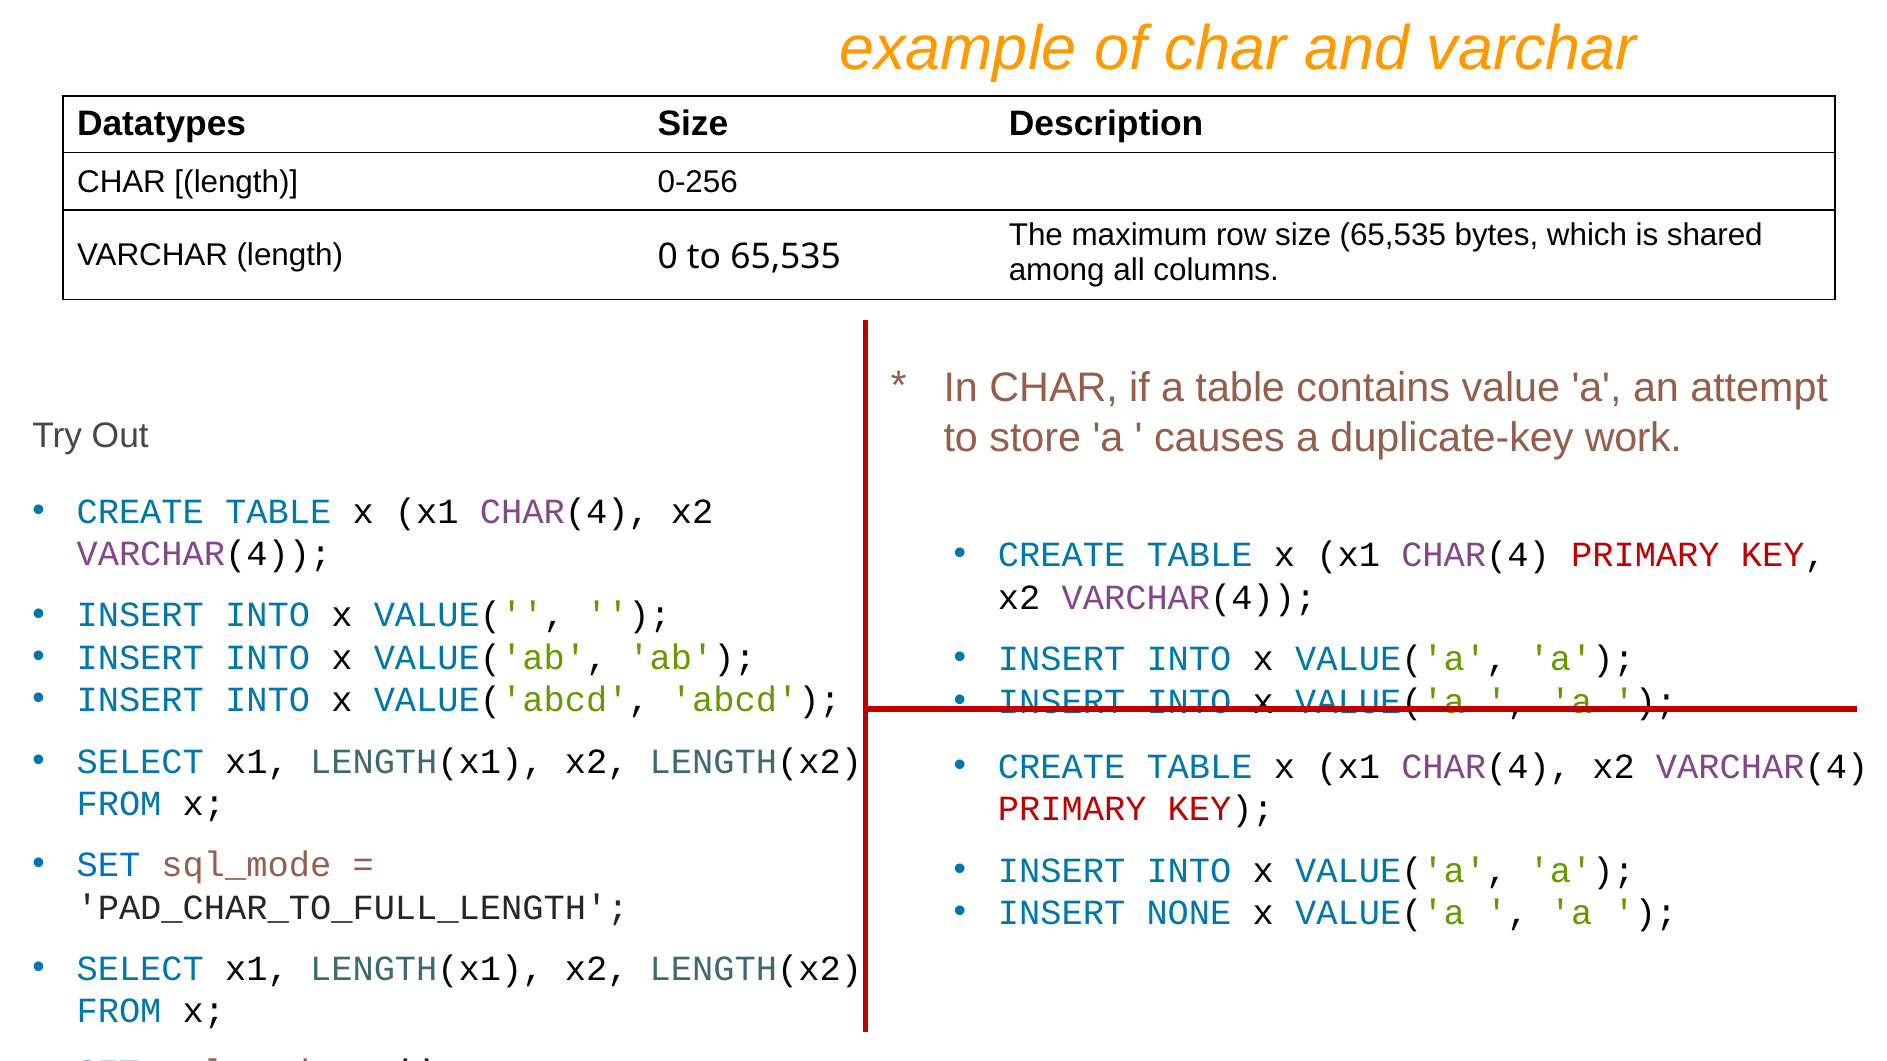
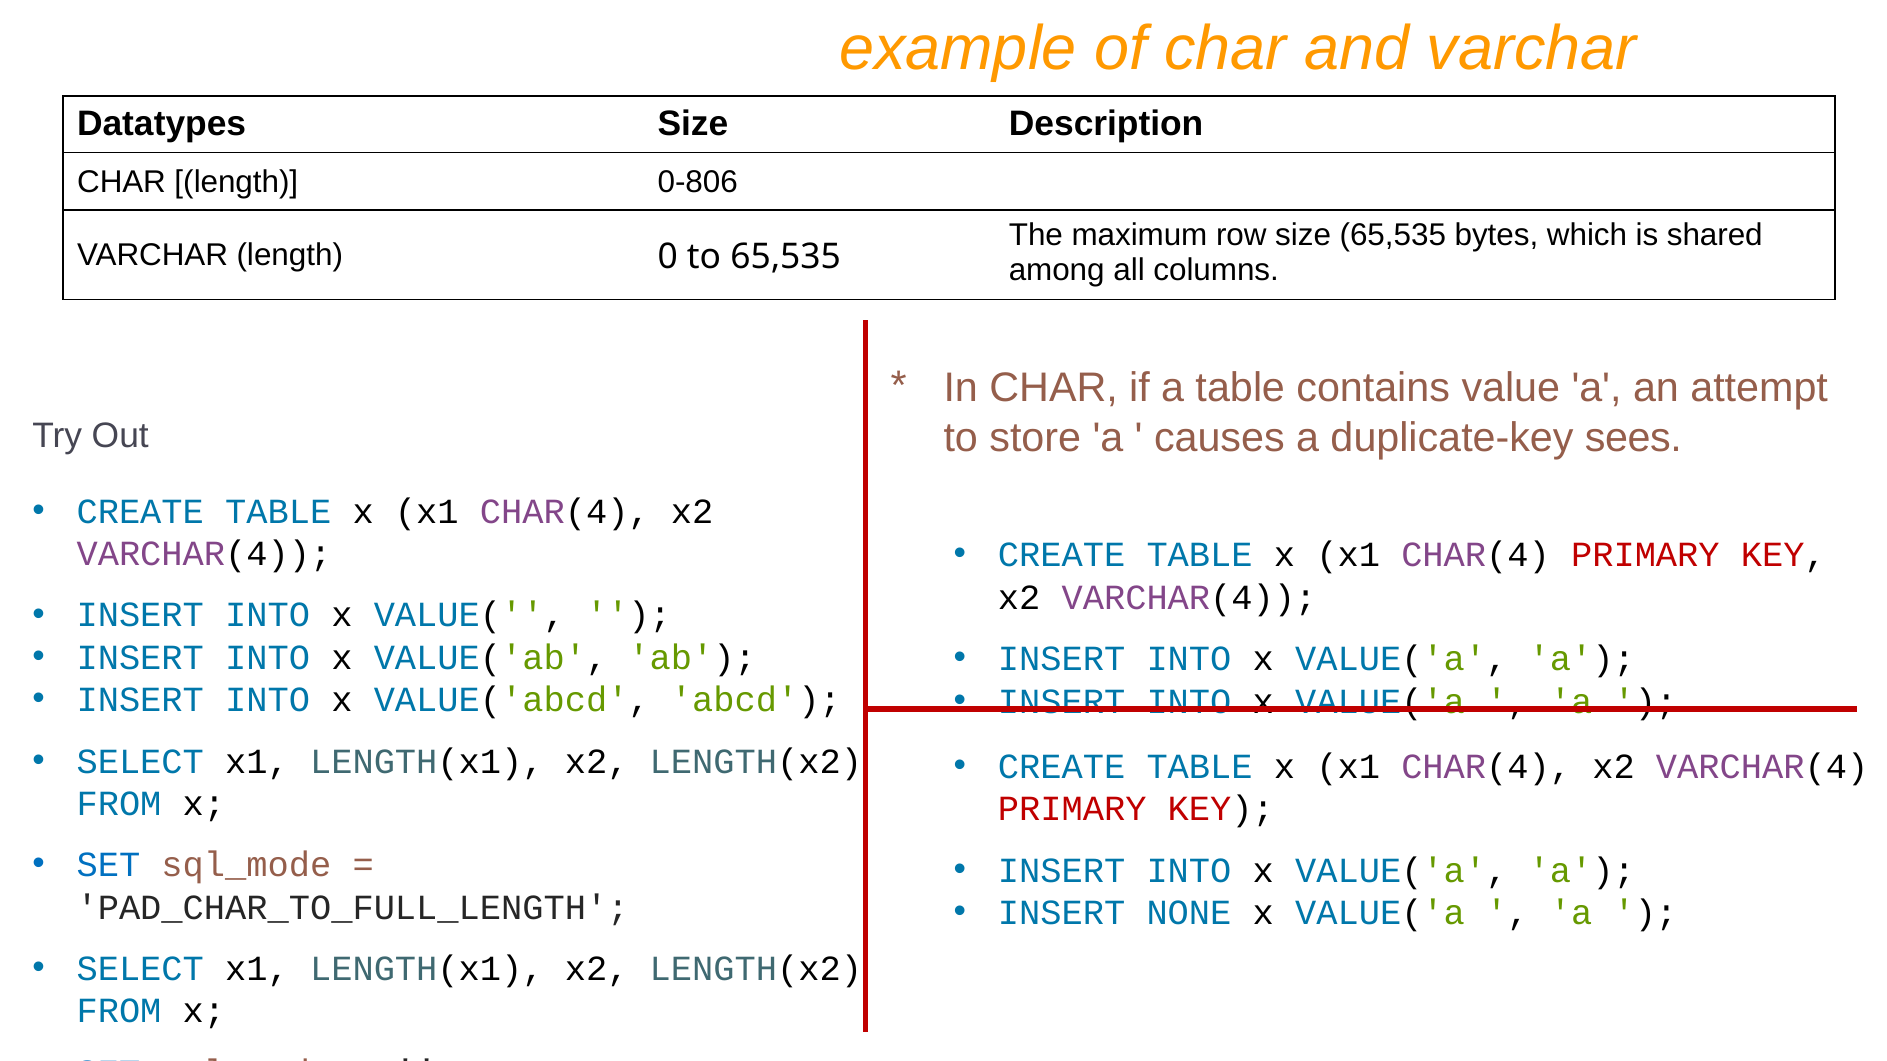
0-256: 0-256 -> 0-806 (698, 182)
work: work -> sees (1633, 438)
